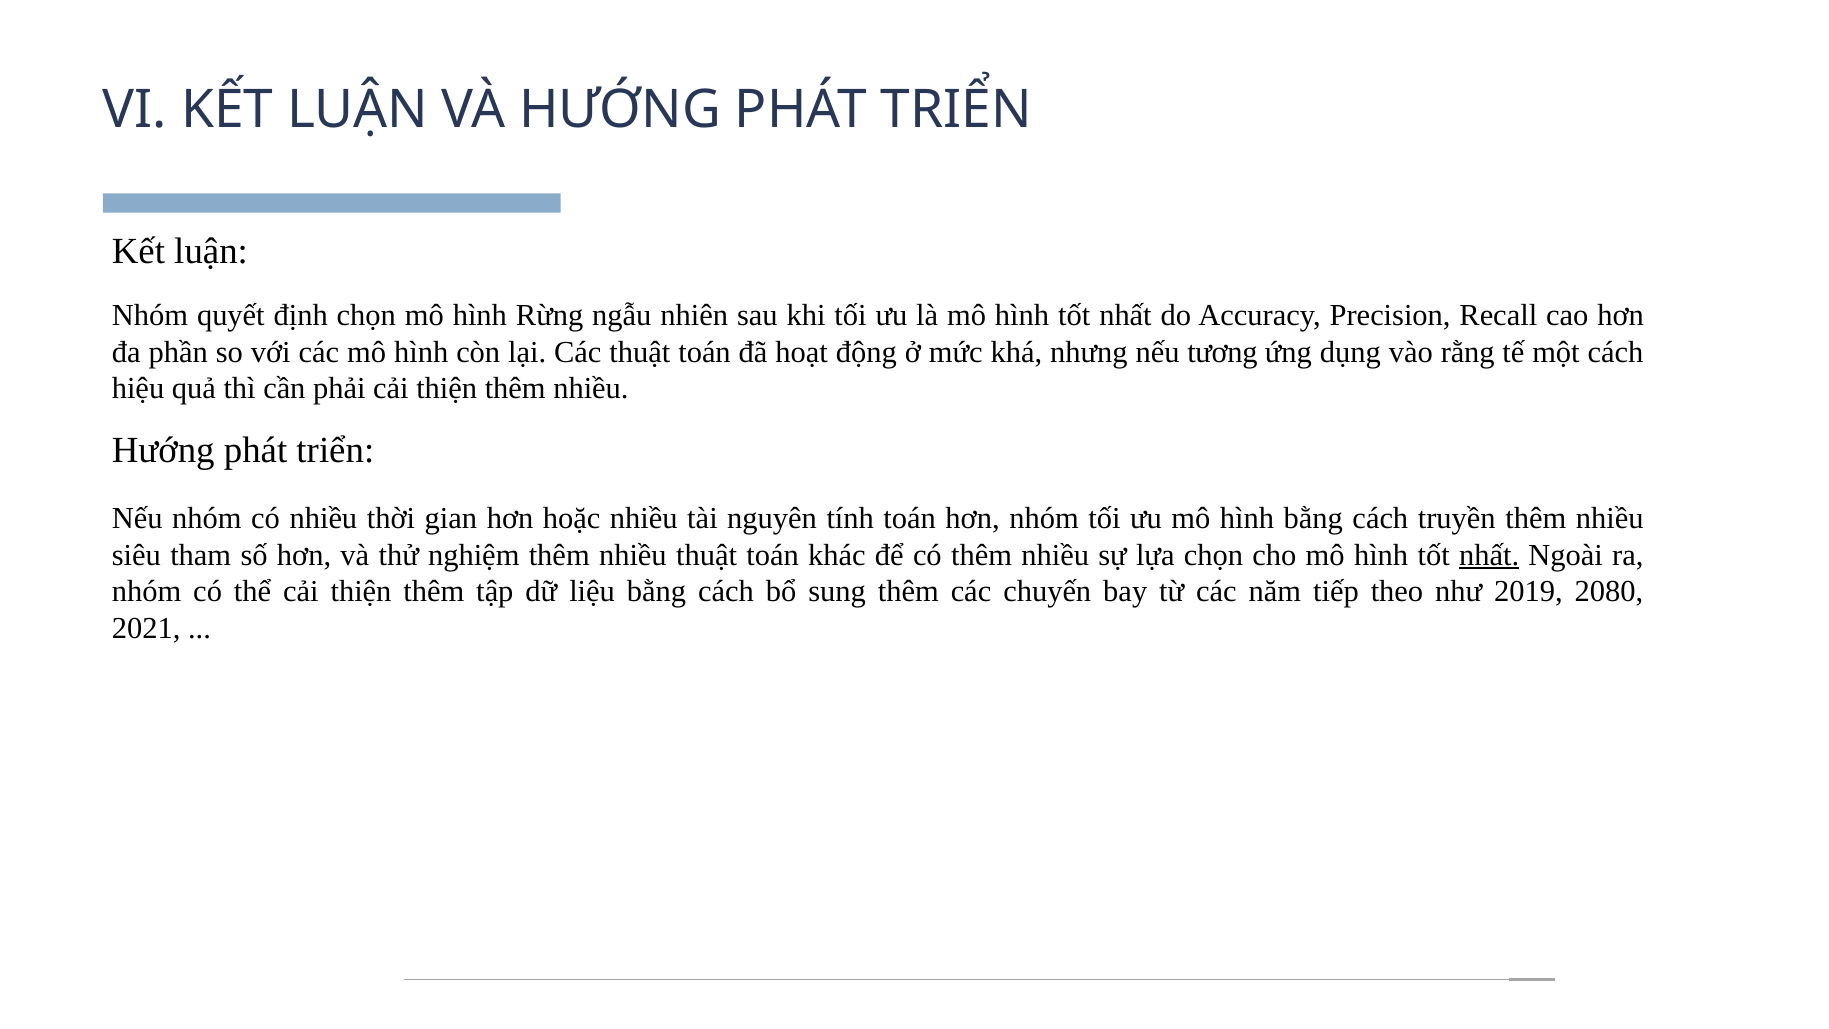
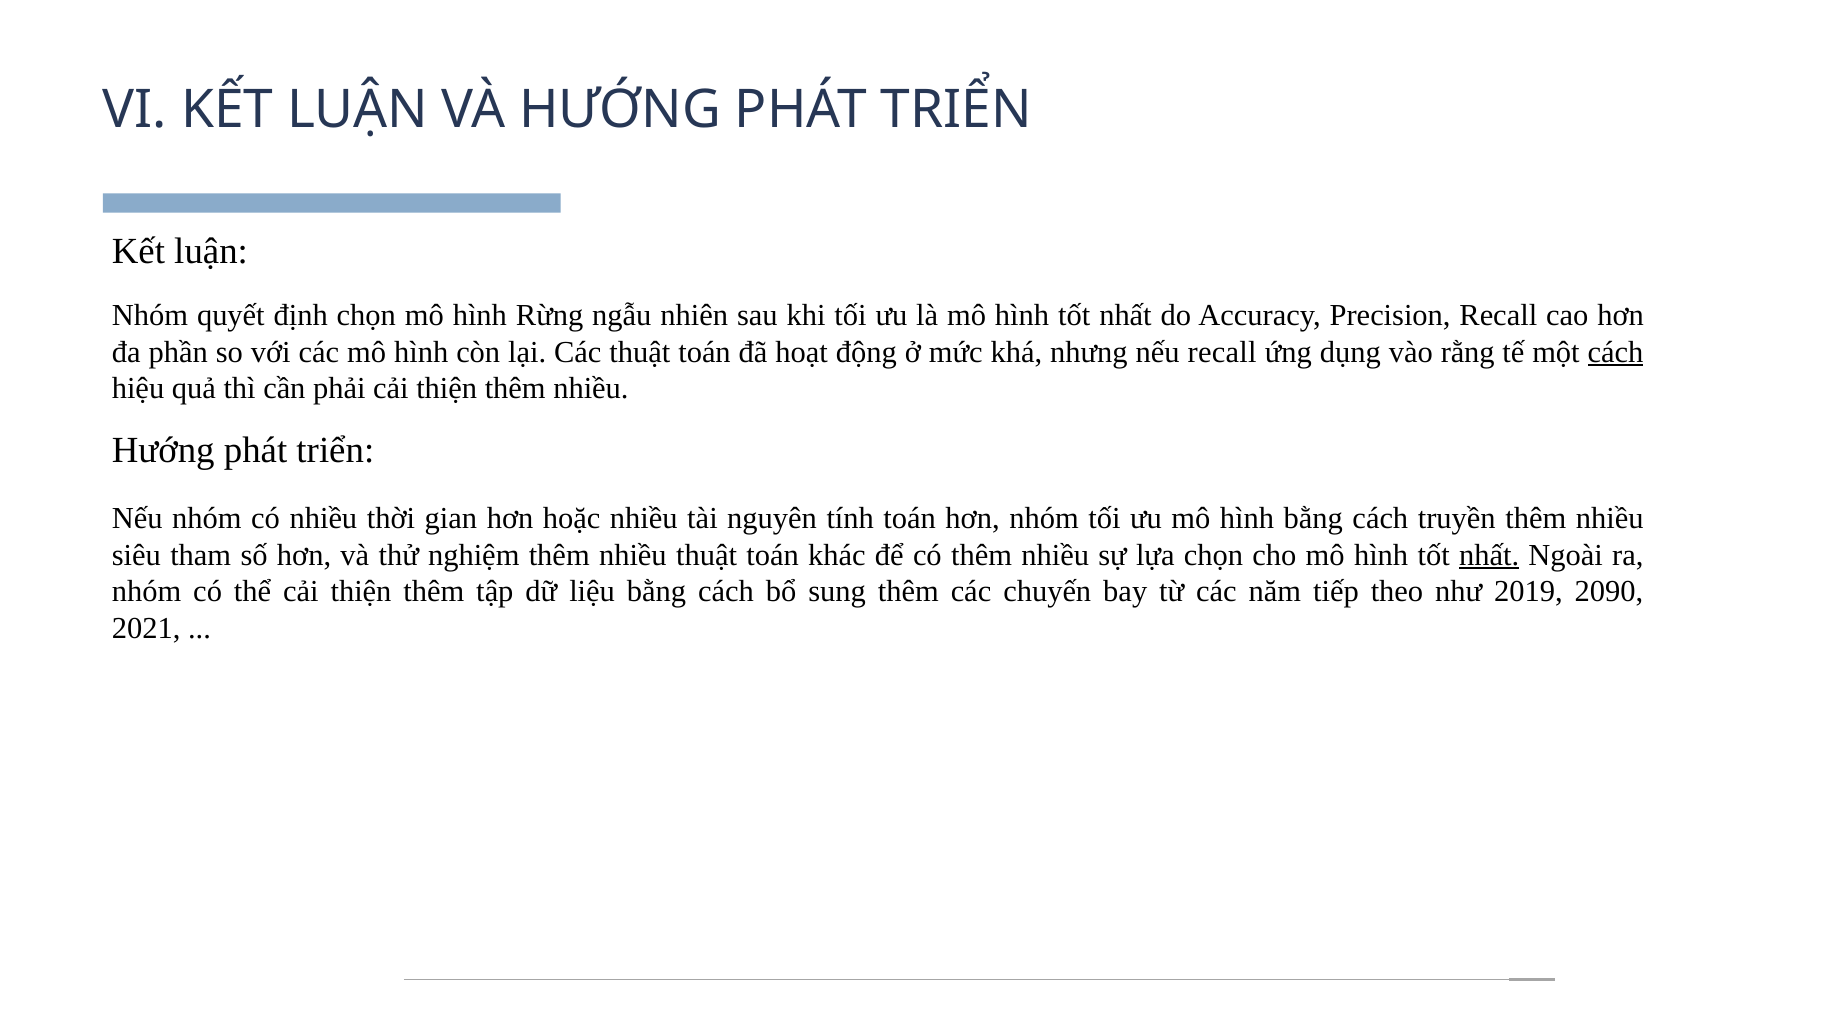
nếu tương: tương -> recall (1222, 352)
cách underline: none -> present (1616, 352)
2080: 2080 -> 2090 (1609, 591)
